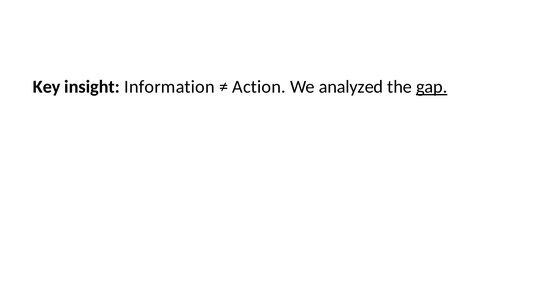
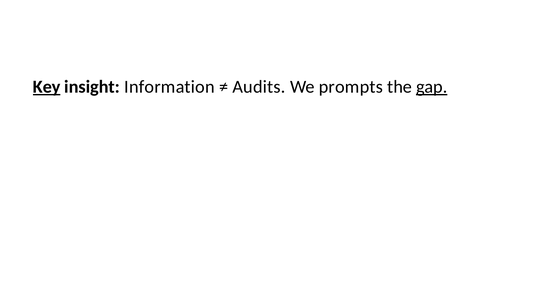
Key underline: none -> present (47, 87)
Action: Action -> Audits (259, 87)
analyzed: analyzed -> prompts (351, 87)
